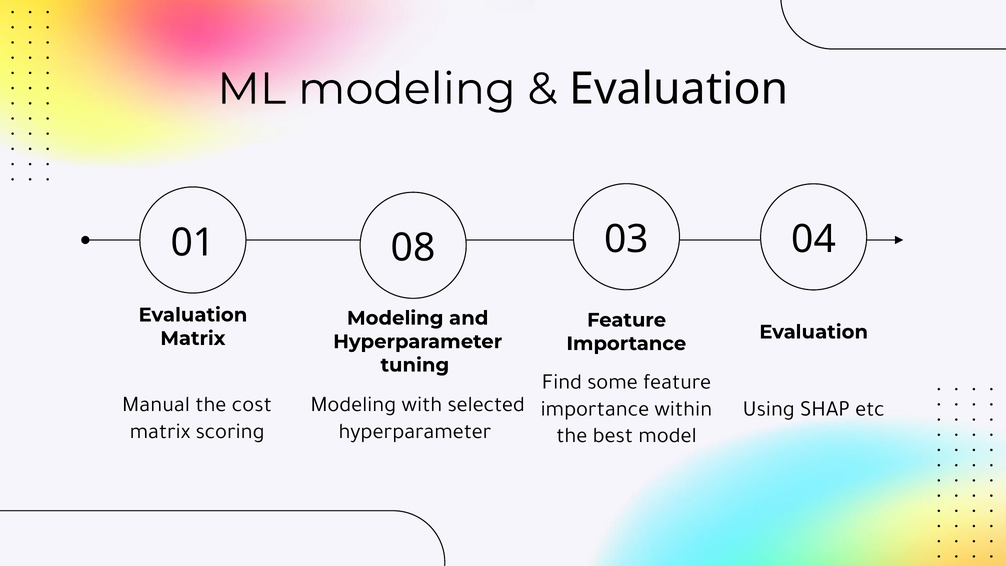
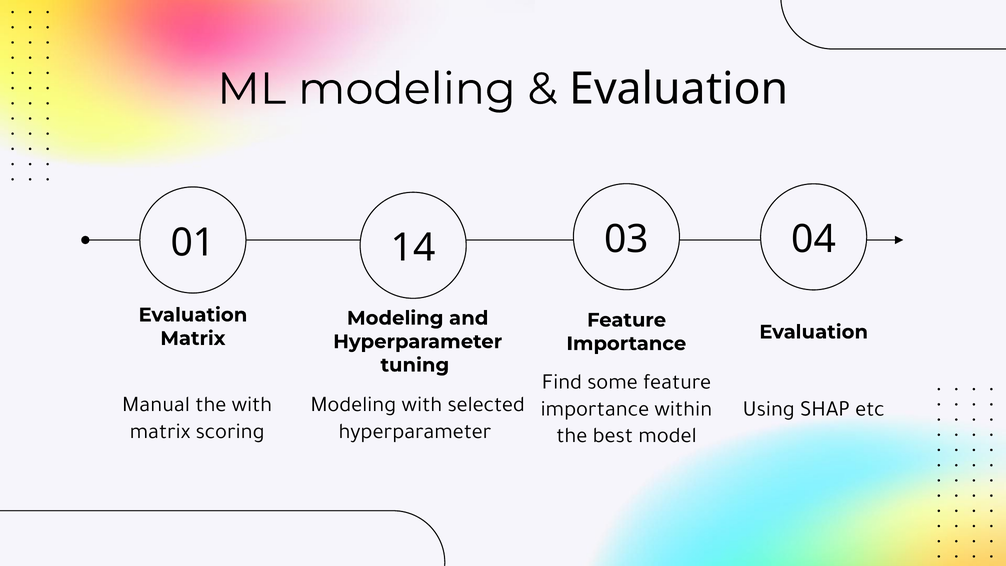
08: 08 -> 14 (413, 248)
the cost: cost -> with (252, 404)
